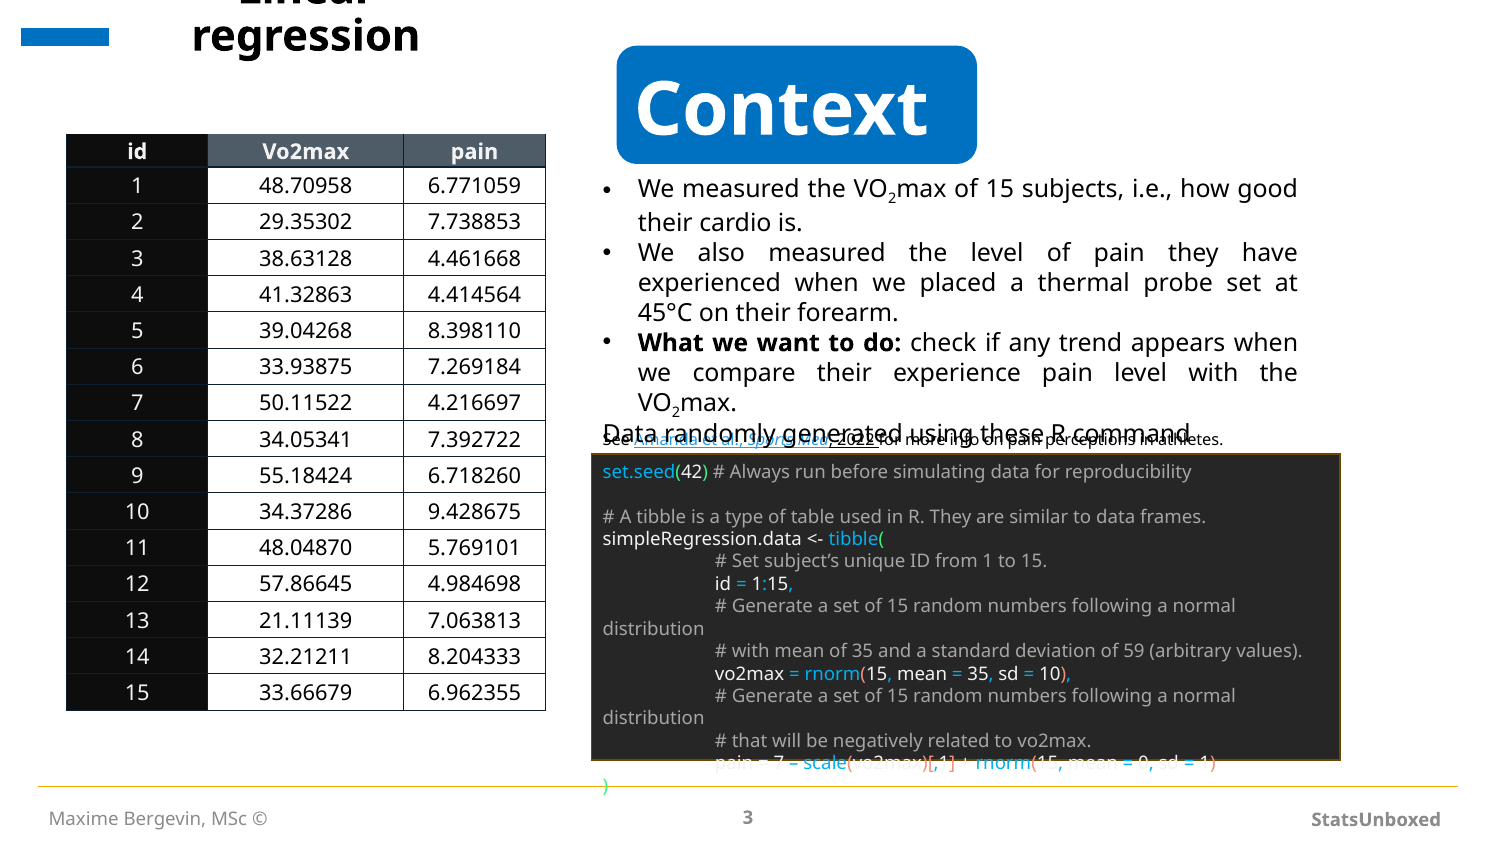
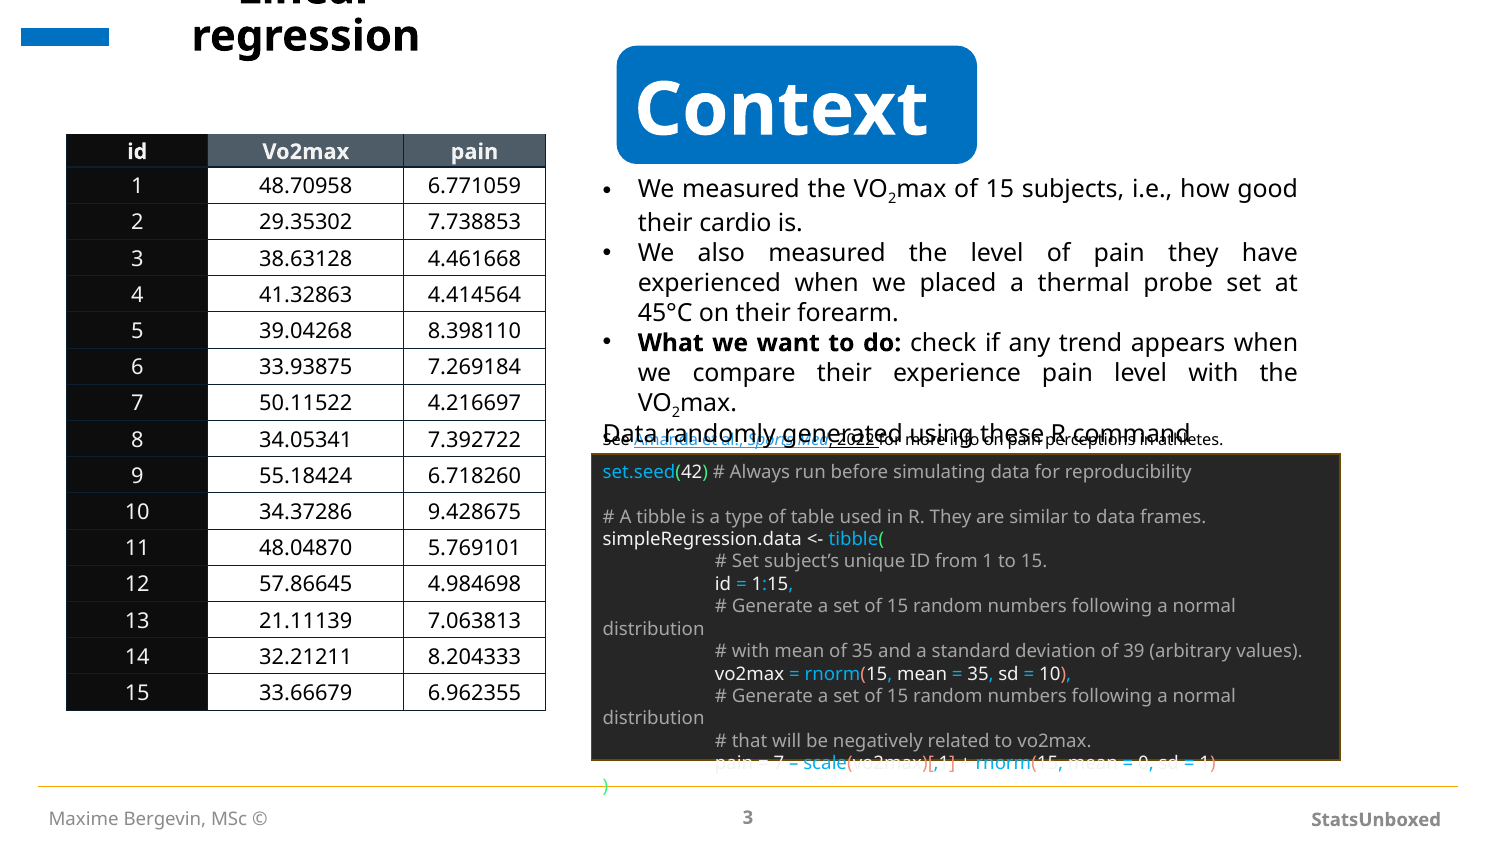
59: 59 -> 39 (1134, 652)
